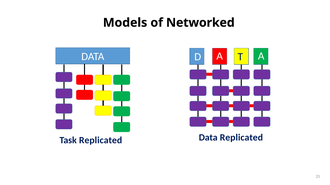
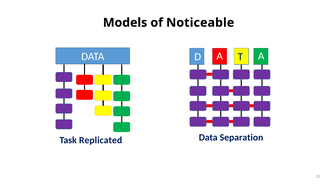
Networked: Networked -> Noticeable (200, 23)
Data Replicated: Replicated -> Separation (241, 138)
